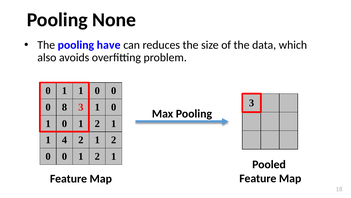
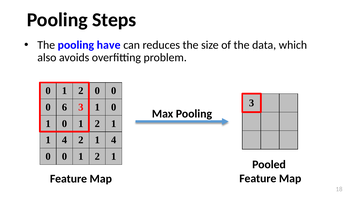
None: None -> Steps (114, 20)
1: 1 -> 2 (81, 91)
8: 8 -> 6 (64, 107)
2 1 2: 2 -> 4 (114, 140)
